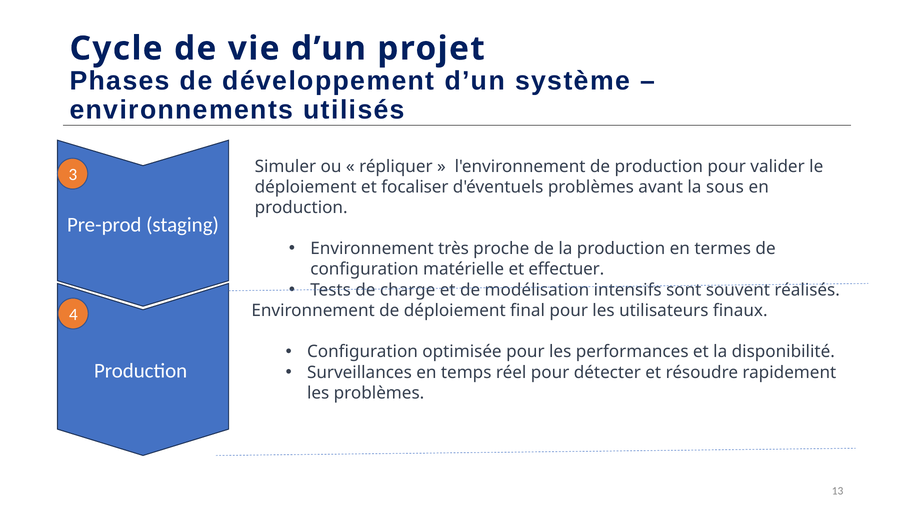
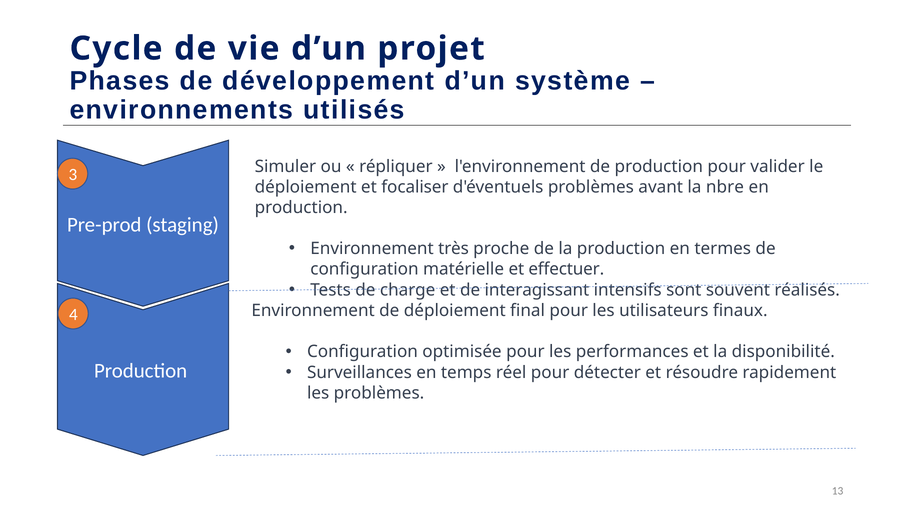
sous: sous -> nbre (725, 187)
modélisation: modélisation -> interagissant (537, 290)
